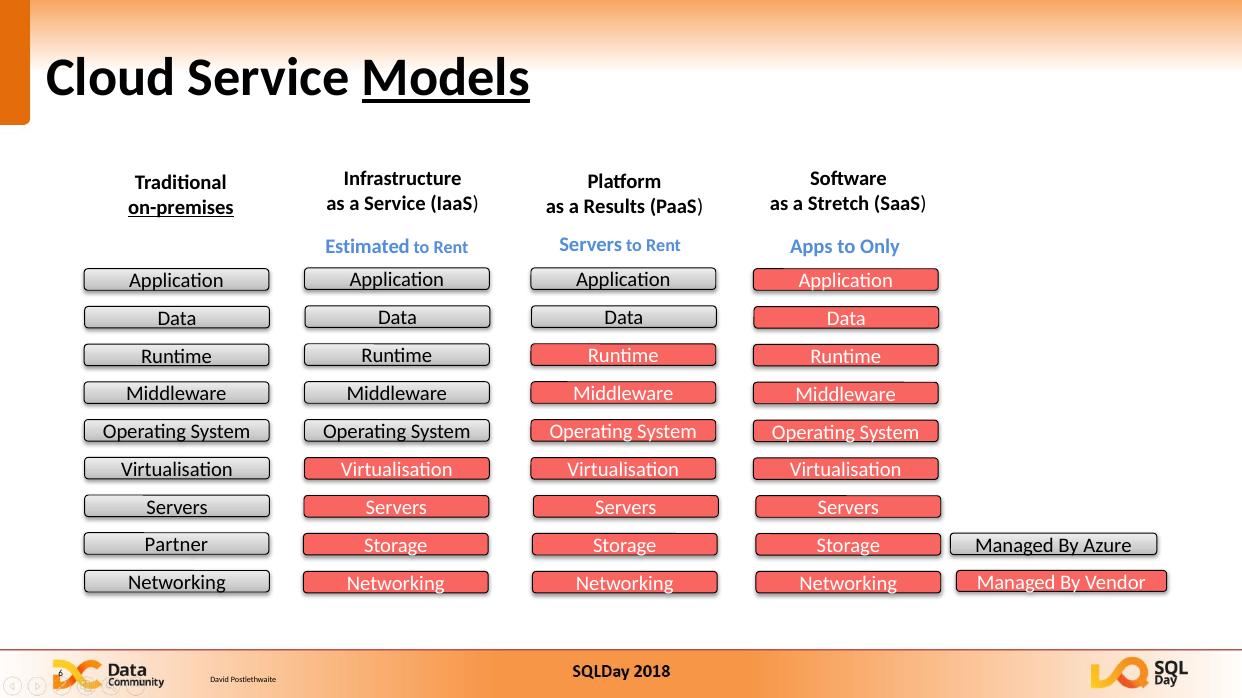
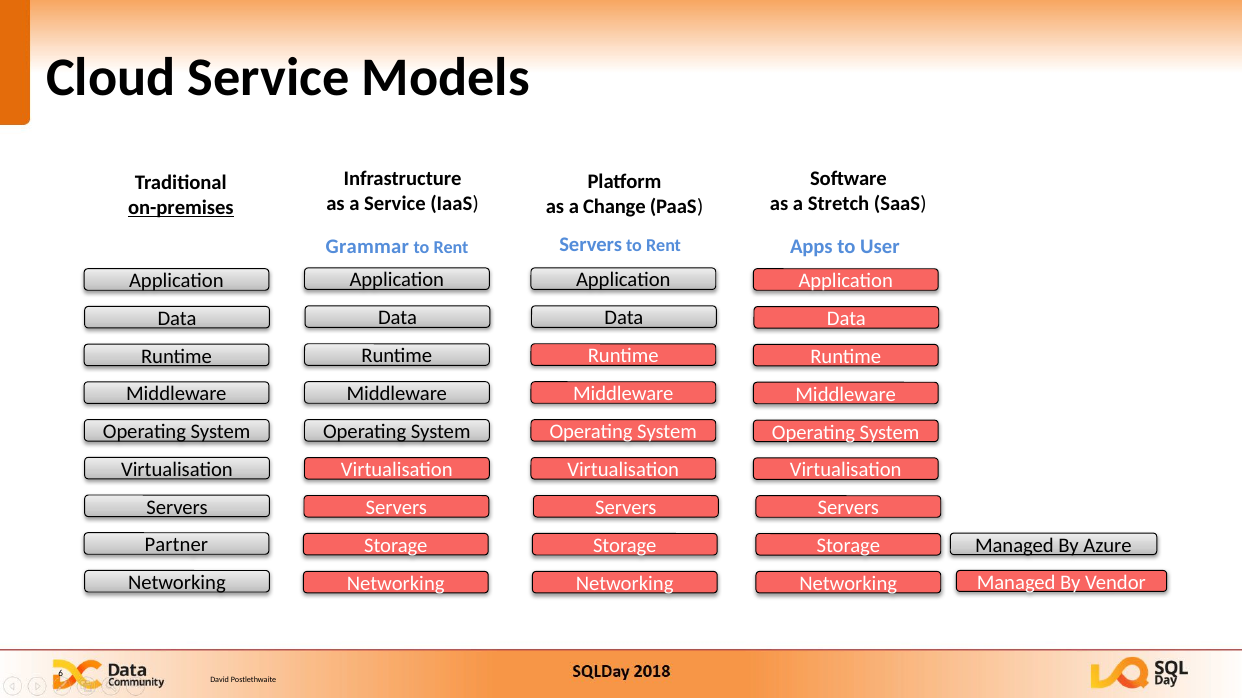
Models underline: present -> none (446, 78)
Results: Results -> Change (614, 206)
Estimated: Estimated -> Grammar (367, 247)
Only: Only -> User (880, 246)
